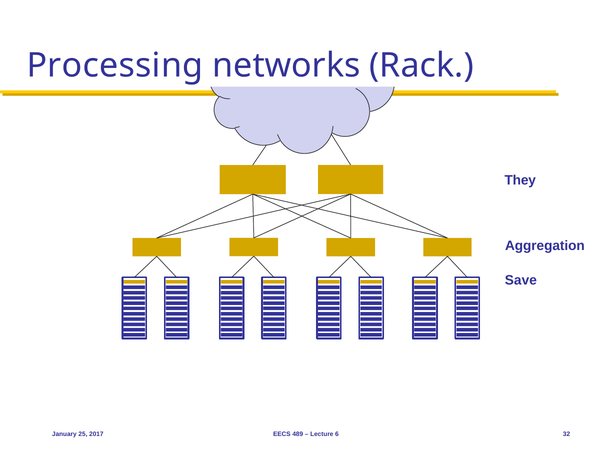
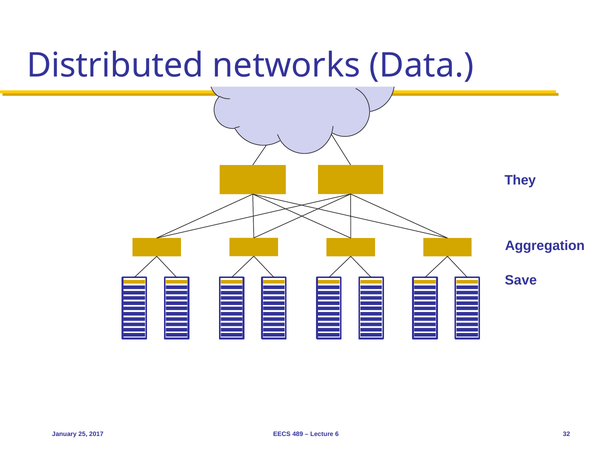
Processing: Processing -> Distributed (115, 66)
Rack: Rack -> Data (422, 66)
